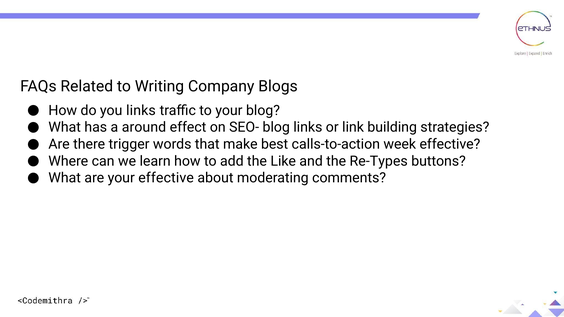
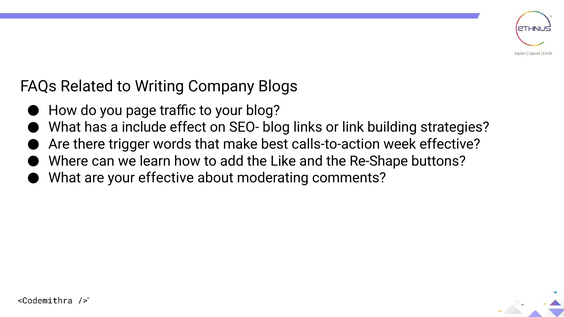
you links: links -> page (141, 110)
around: around -> include (144, 127)
Re-Types: Re-Types -> Re-Shape (379, 161)
